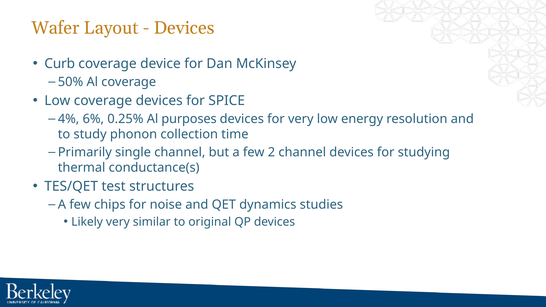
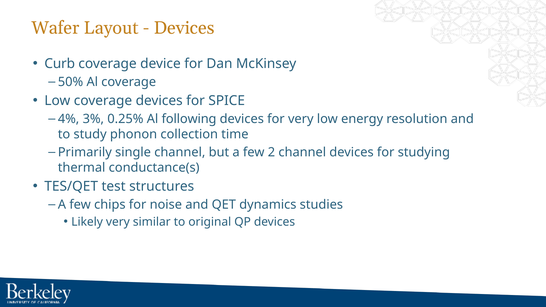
6%: 6% -> 3% (93, 119)
purposes: purposes -> following (189, 119)
